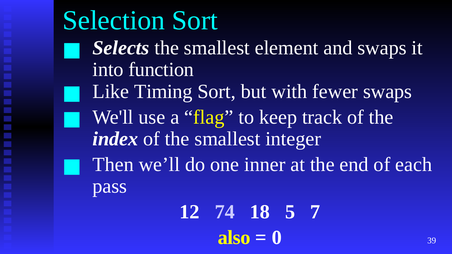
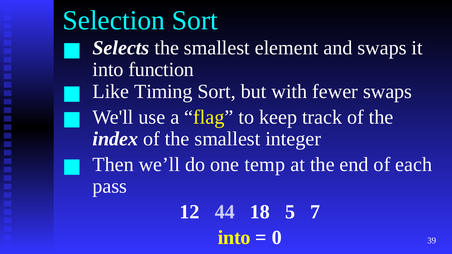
inner: inner -> temp (265, 165)
74: 74 -> 44 (225, 212)
also: also -> into (234, 238)
